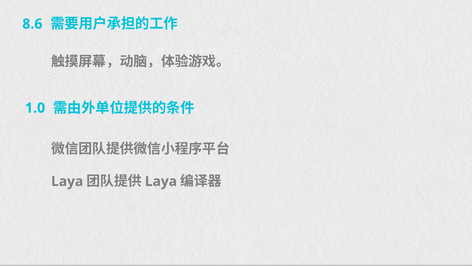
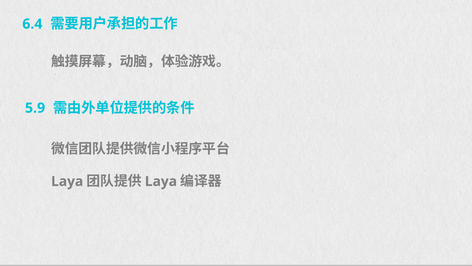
8.6: 8.6 -> 6.4 (32, 24)
1.0: 1.0 -> 5.9 (35, 108)
